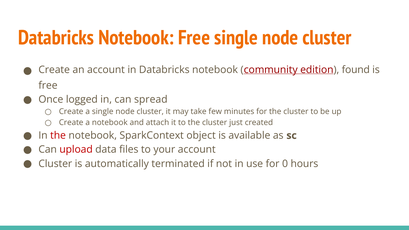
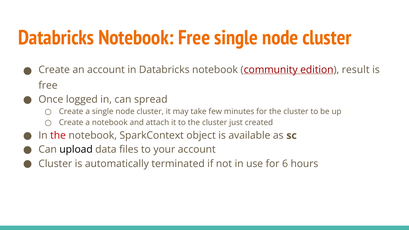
found: found -> result (356, 70)
upload colour: red -> black (76, 150)
0: 0 -> 6 (285, 164)
